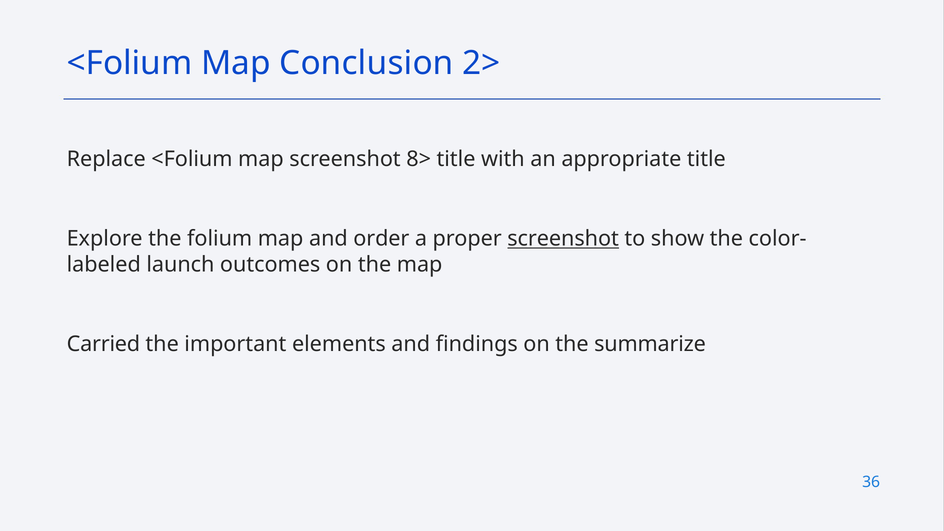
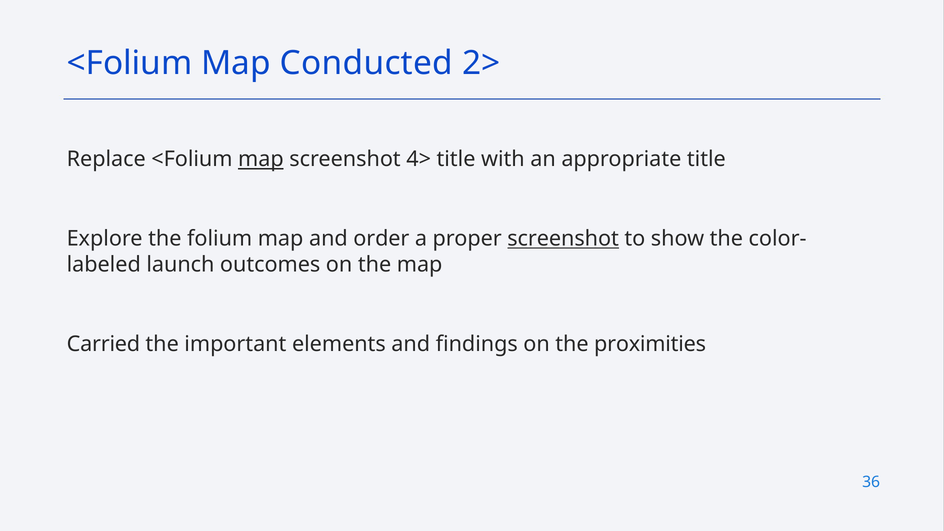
Conclusion: Conclusion -> Conducted (366, 63)
map underline: none -> present (261, 159)
8>: 8> -> 4> (419, 159)
summarize: summarize -> proximities (650, 344)
